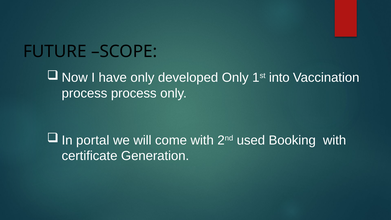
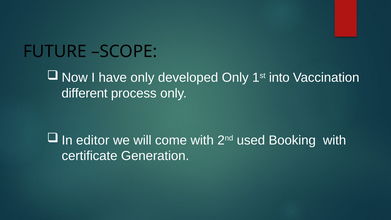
process: process -> different (85, 93)
portal: portal -> editor (93, 140)
